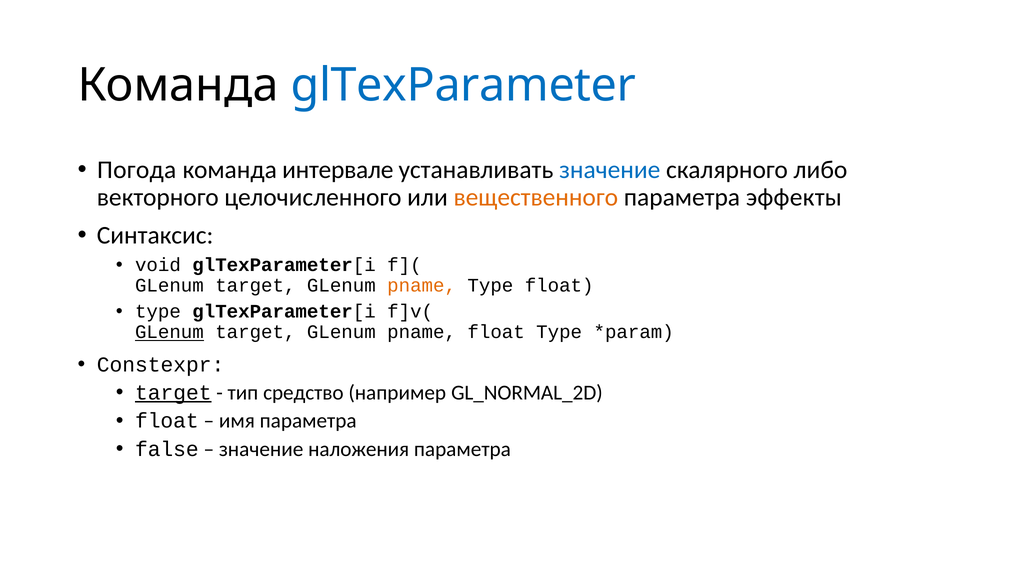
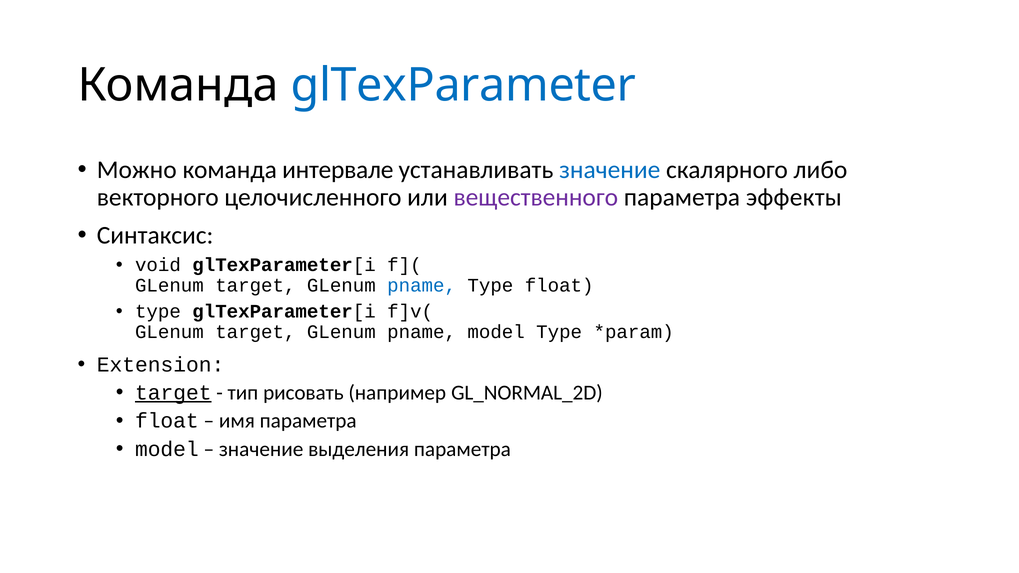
Погода: Погода -> Можно (137, 170)
вещественного colour: orange -> purple (536, 198)
pname colour: orange -> blue (422, 286)
GLenum underline: present -> none (169, 332)
pname float: float -> model (496, 332)
Constexpr: Constexpr -> Extension (161, 365)
средство: средство -> рисовать (303, 393)
false: false -> model (167, 449)
наложения: наложения -> выделения (359, 449)
